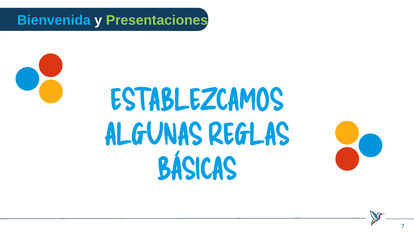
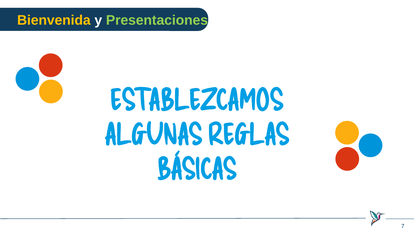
Bienvenida colour: light blue -> yellow (54, 20)
